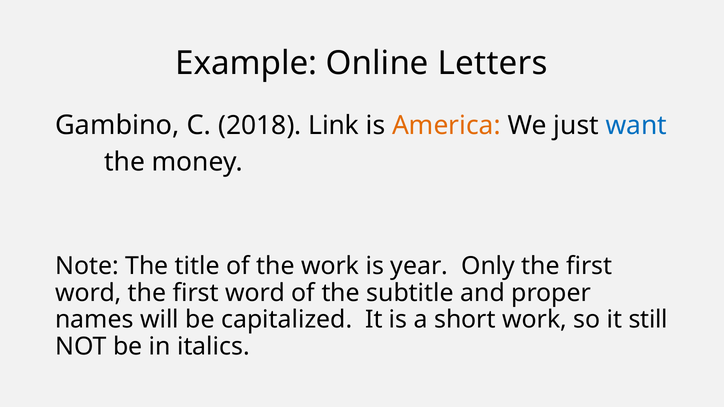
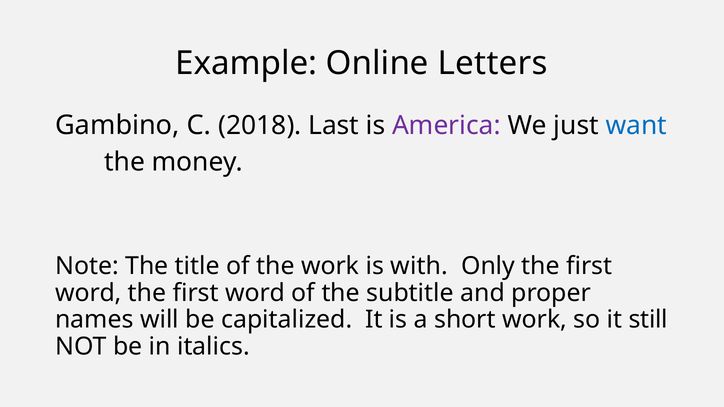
Link: Link -> Last (334, 126)
America colour: orange -> purple (446, 126)
year: year -> with (419, 266)
